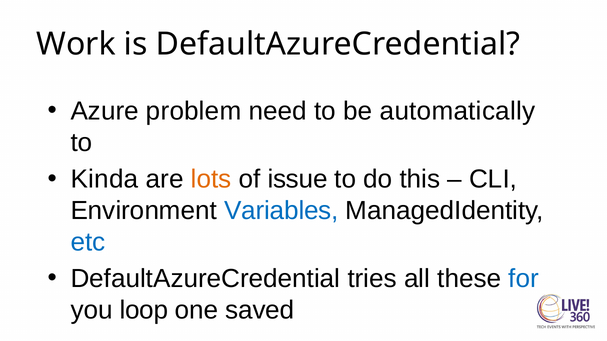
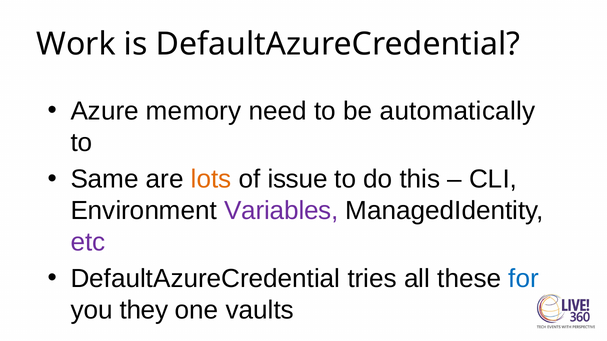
problem: problem -> memory (194, 111)
Kinda: Kinda -> Same (105, 180)
Variables colour: blue -> purple (281, 211)
etc colour: blue -> purple (88, 242)
loop: loop -> they (144, 311)
saved: saved -> vaults (260, 311)
